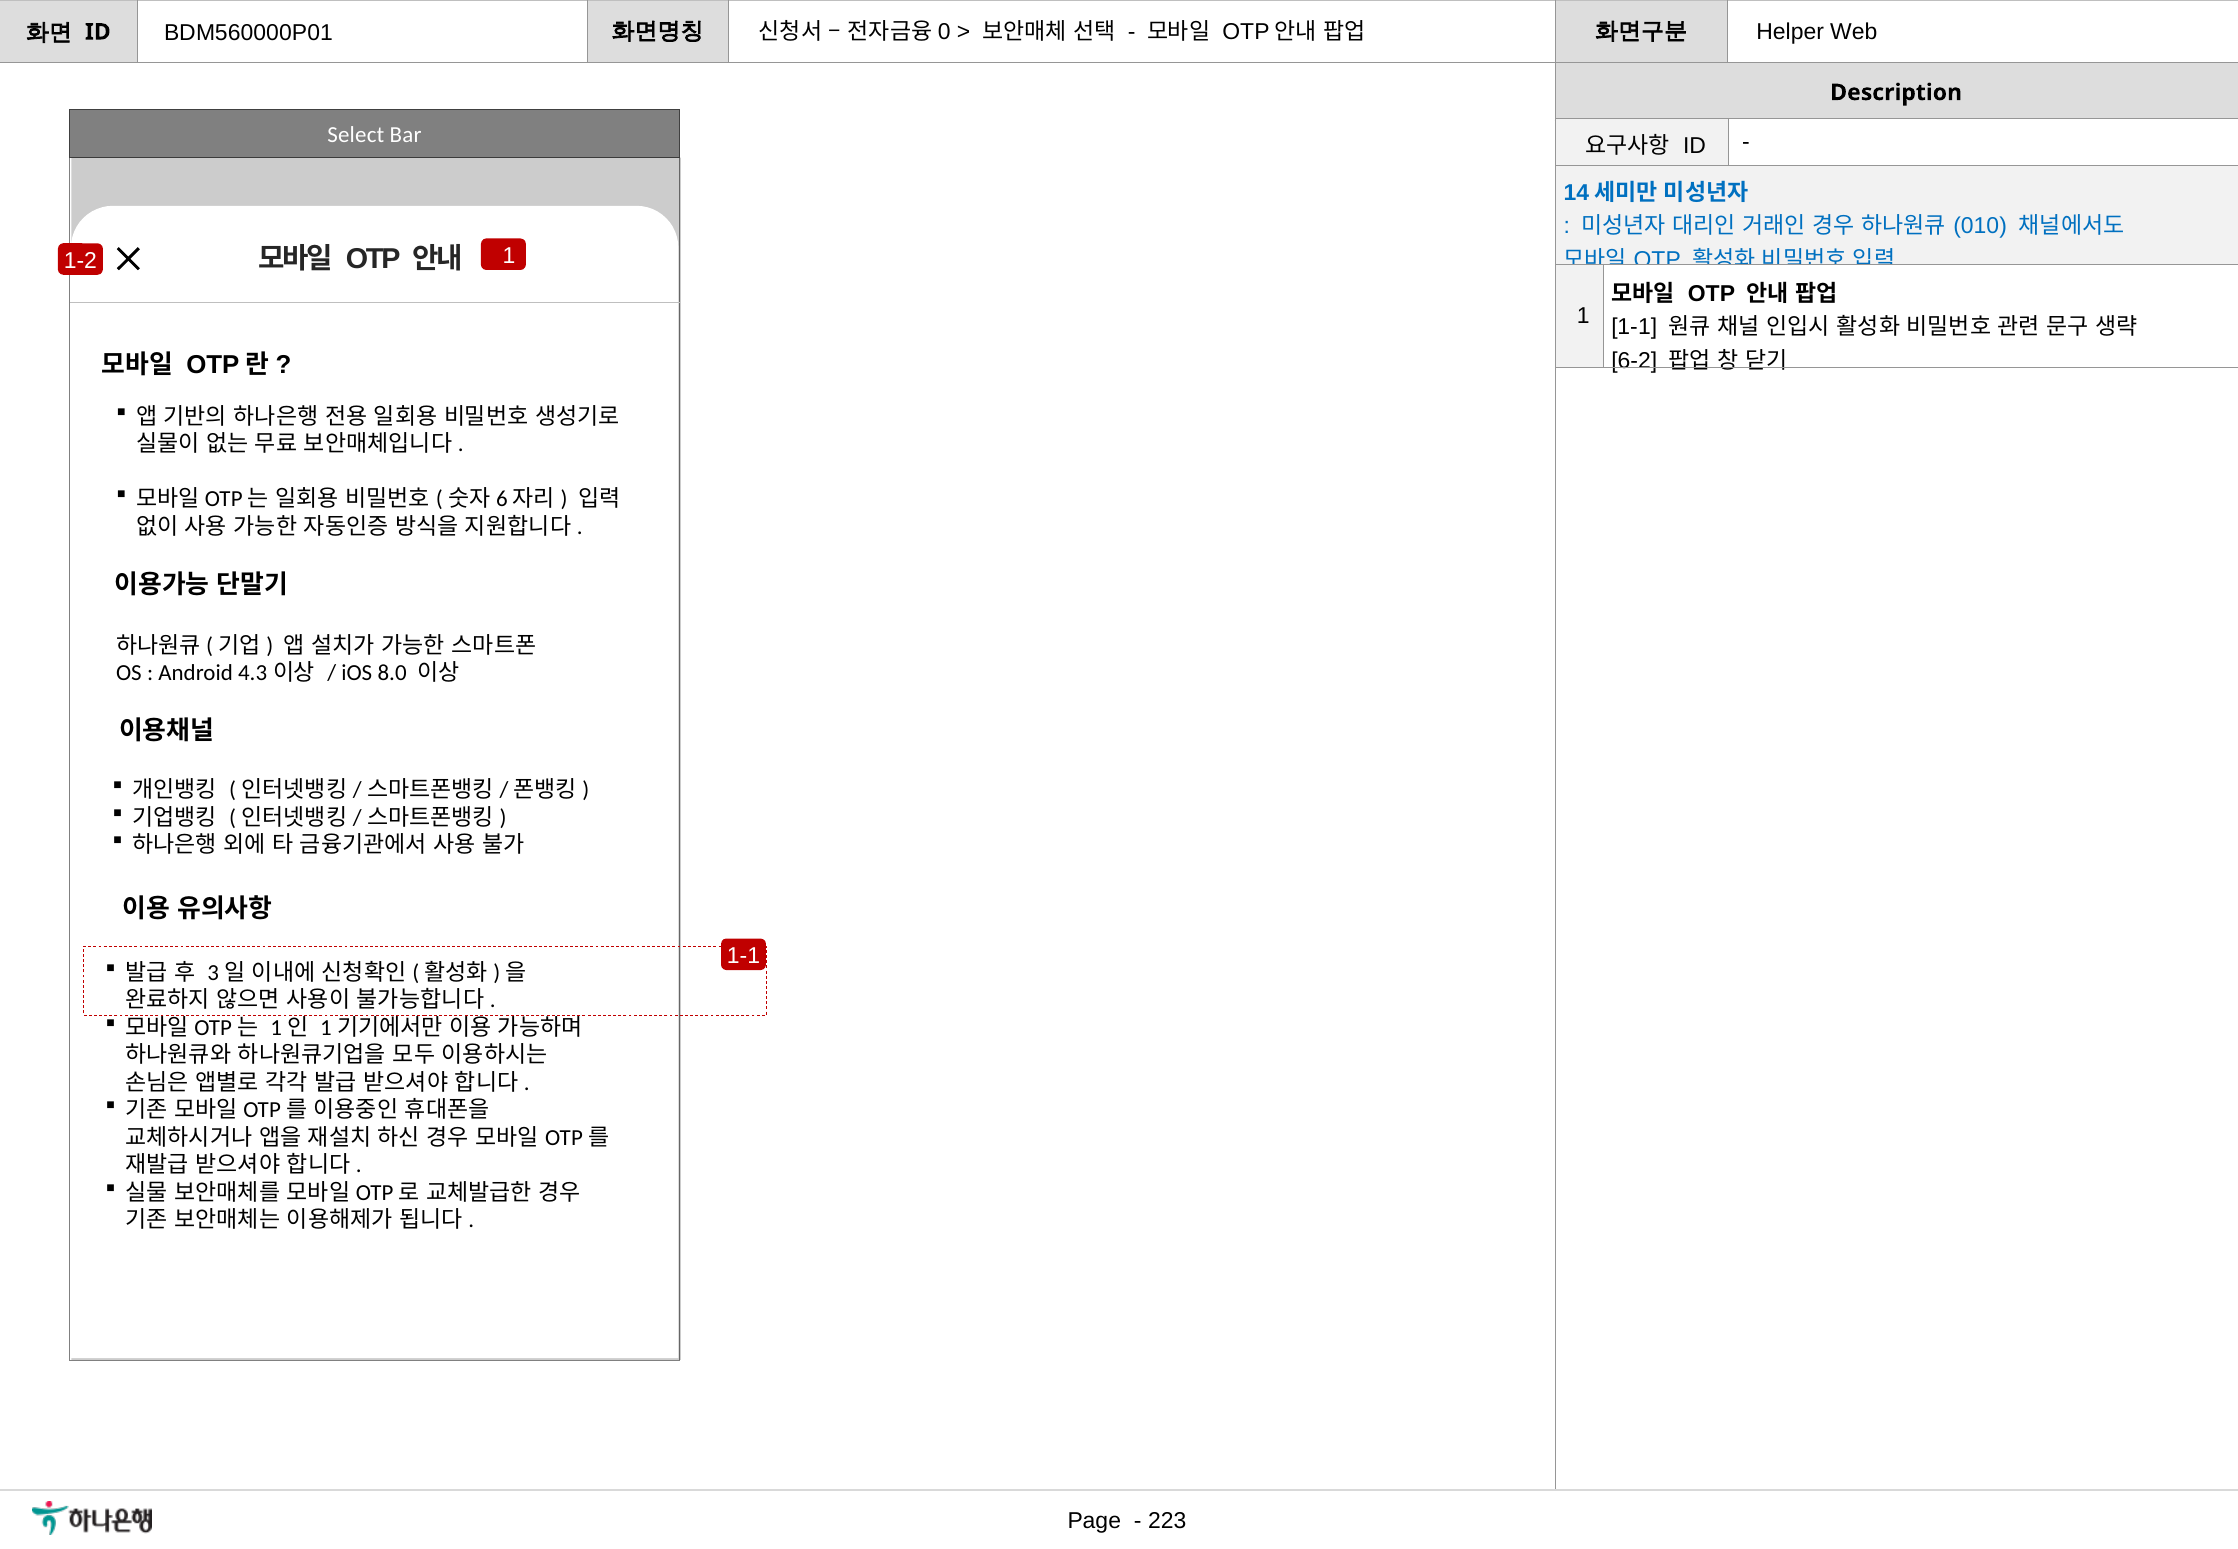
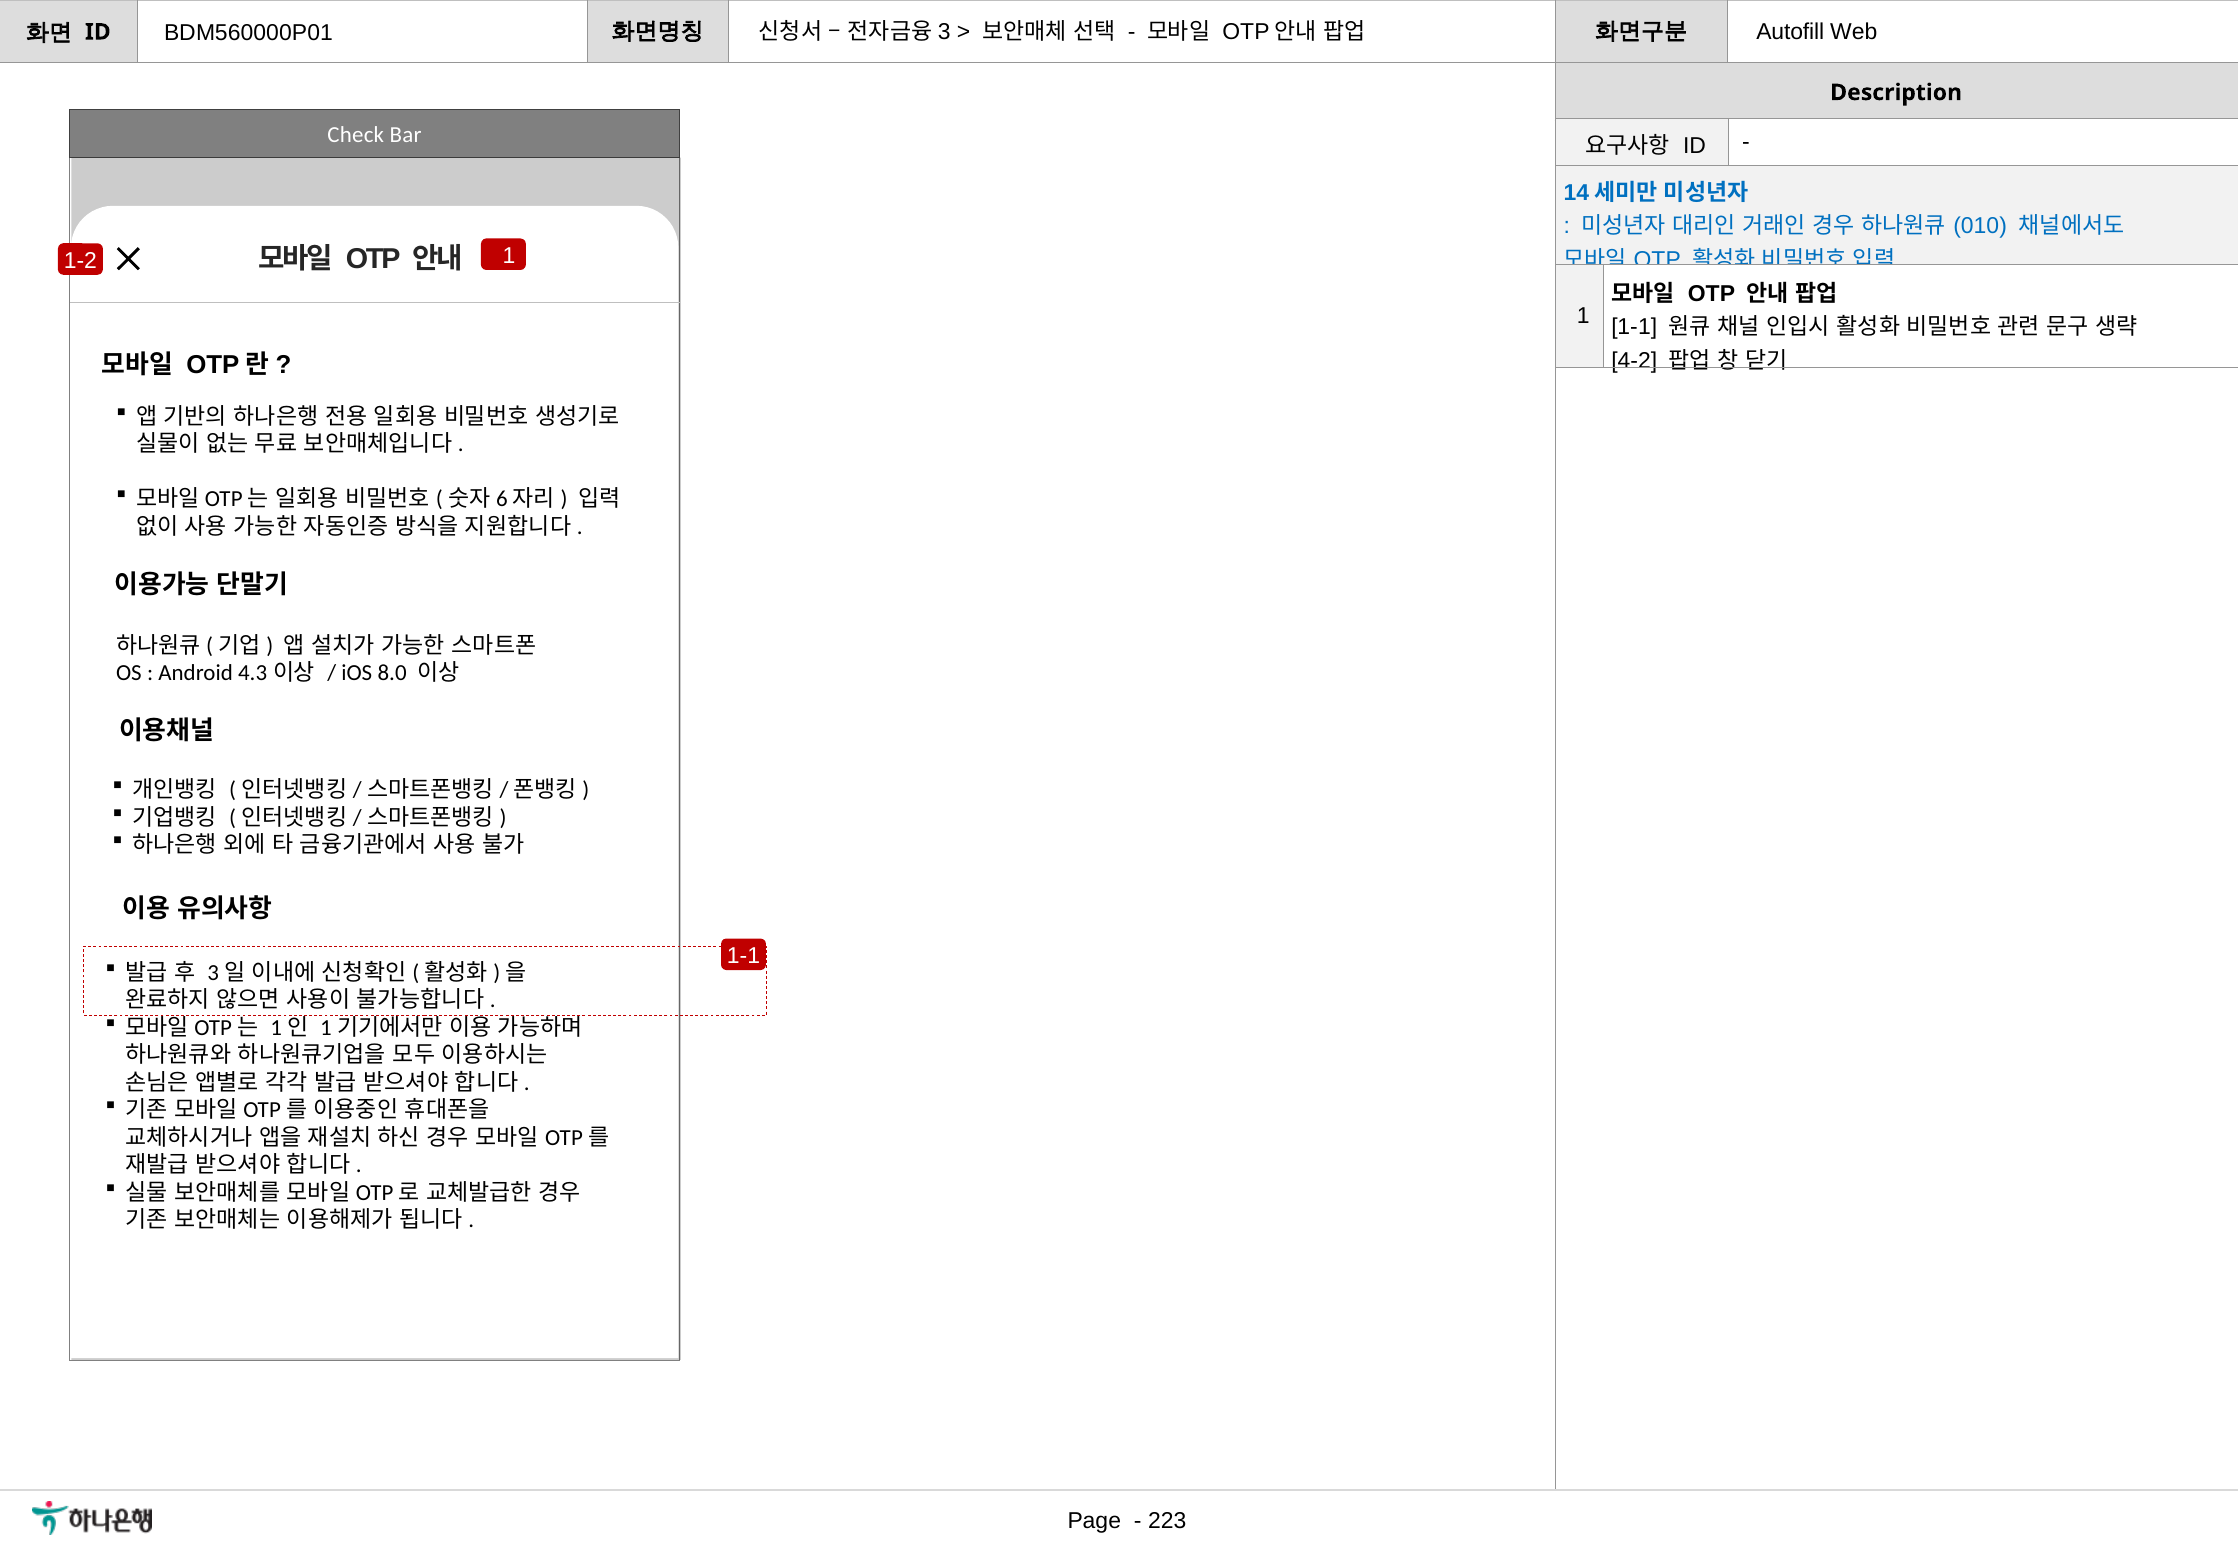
Helper: Helper -> Autofill (1790, 32)
0: 0 -> 3 (944, 32)
Select: Select -> Check (356, 135)
6-2: 6-2 -> 4-2 (1634, 361)
